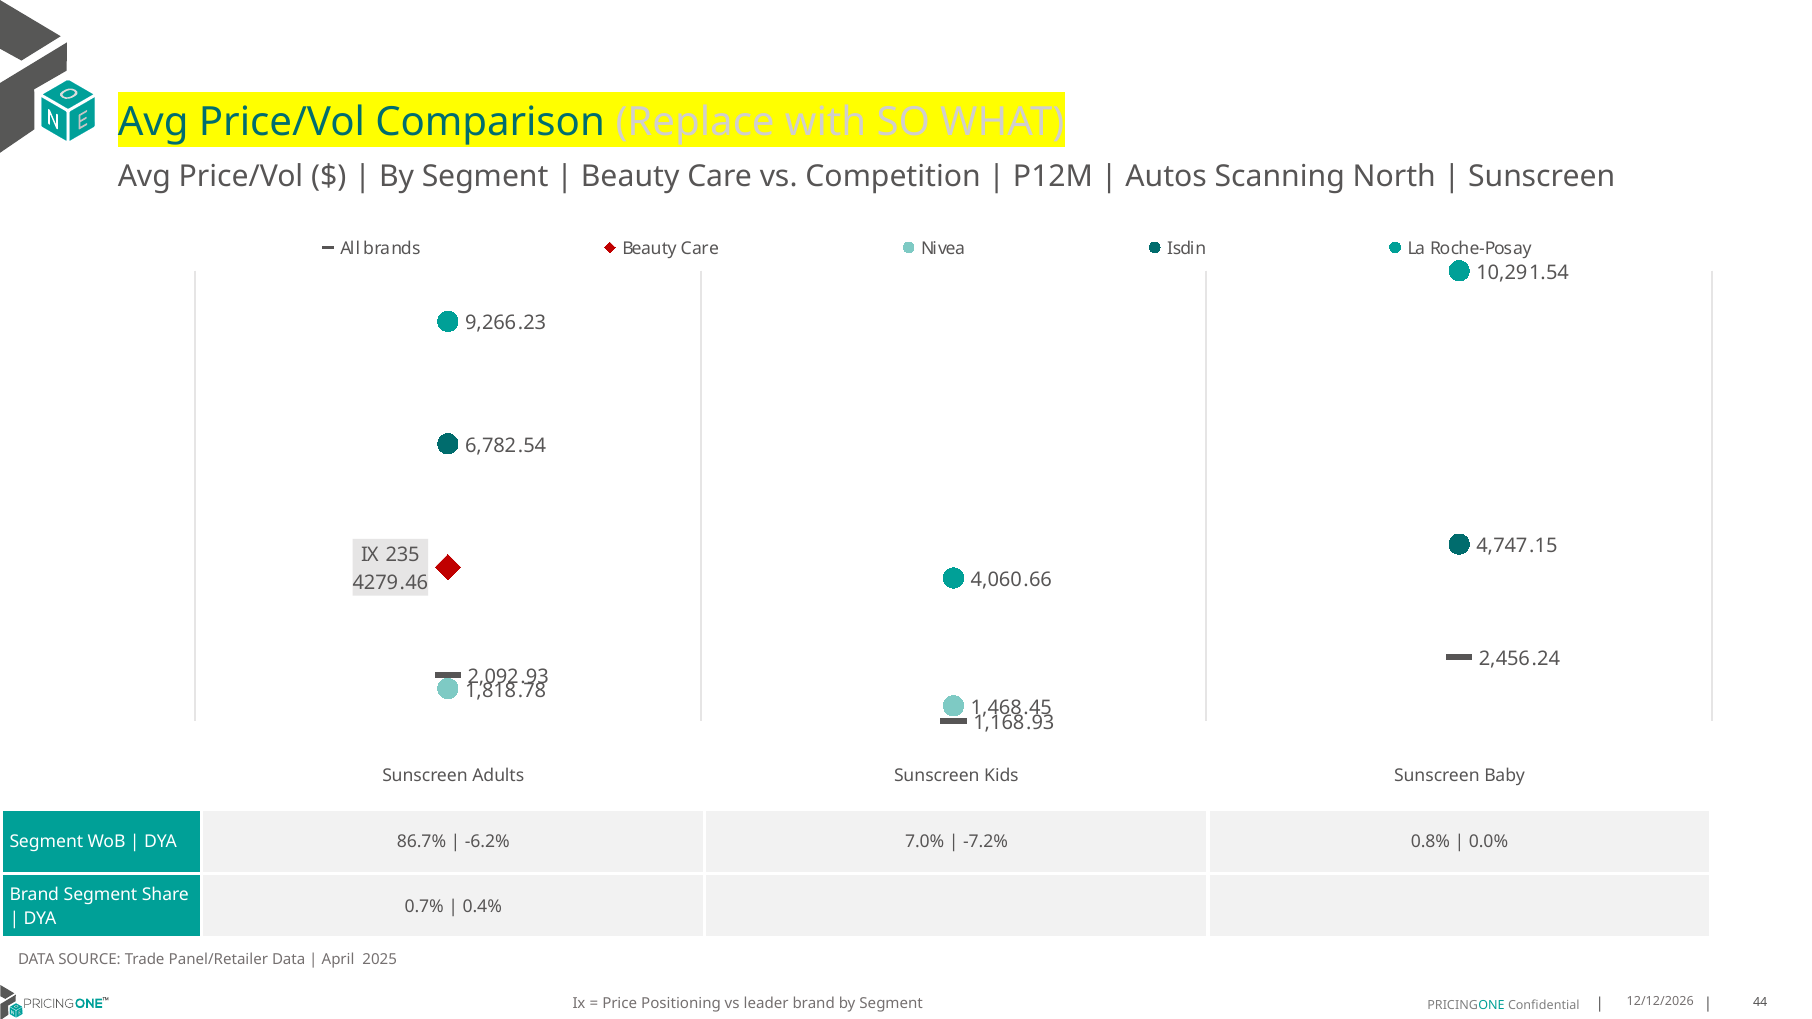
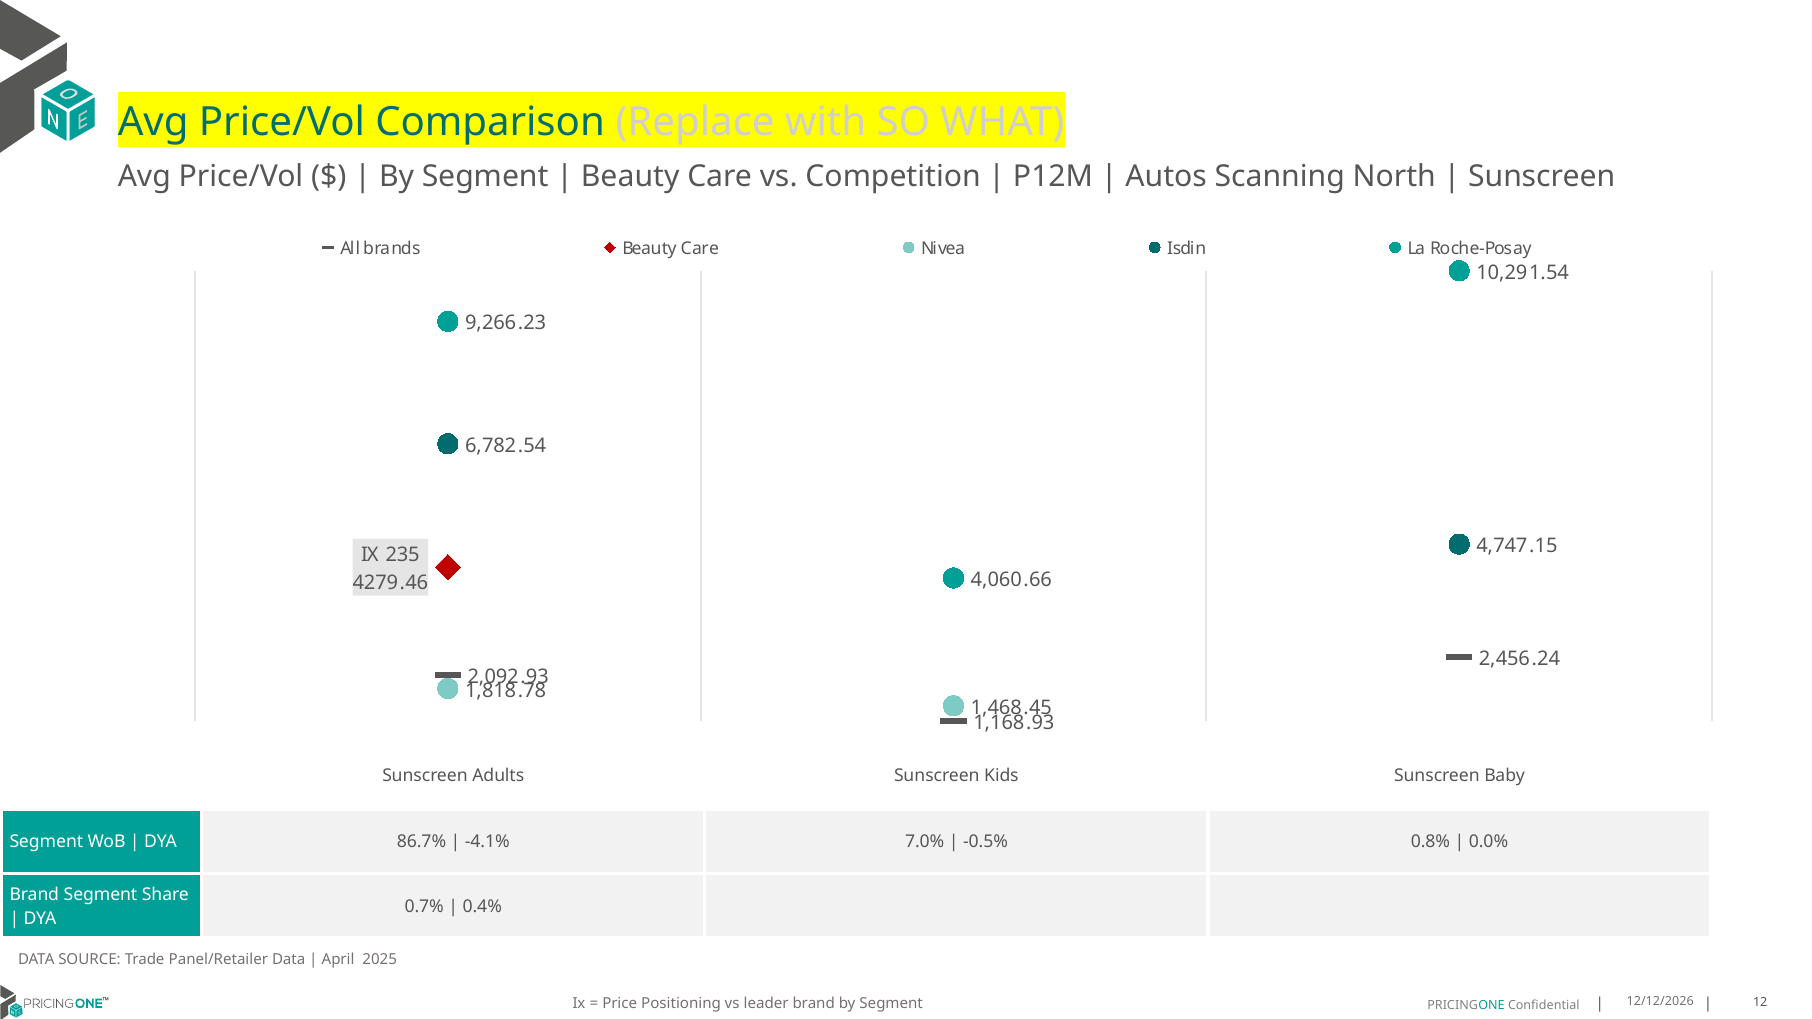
-6.2%: -6.2% -> -4.1% (487, 842)
-7.2%: -7.2% -> -0.5% (986, 842)
44: 44 -> 12 (1760, 1002)
